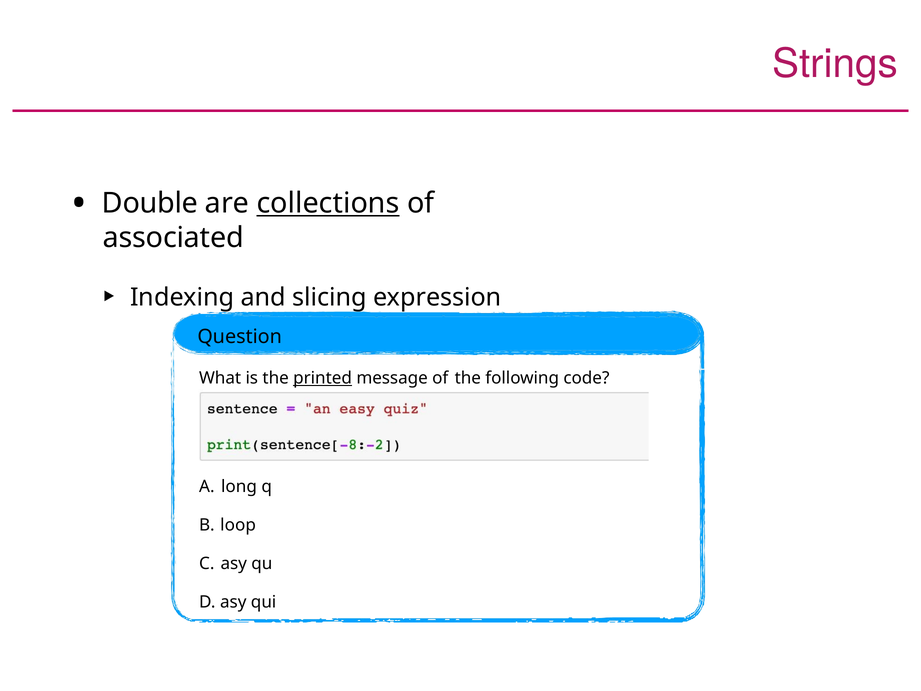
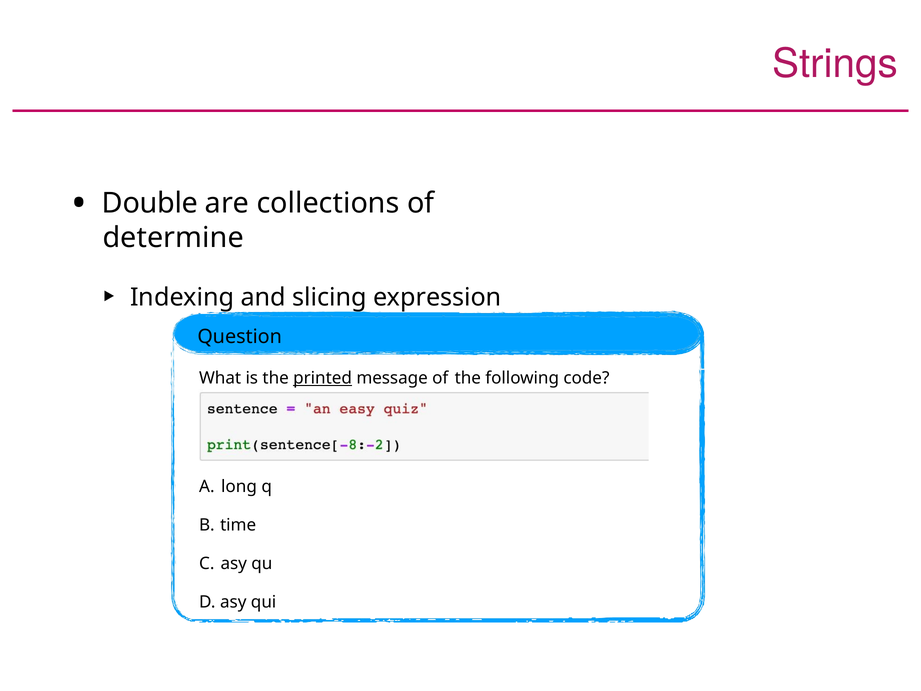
collections underline: present -> none (328, 203)
associated: associated -> determine (173, 238)
loop: loop -> time (238, 525)
